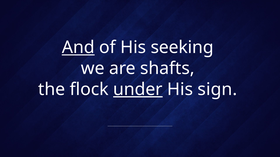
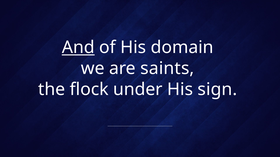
seeking: seeking -> domain (182, 48)
shafts: shafts -> saints (167, 69)
under underline: present -> none (138, 90)
